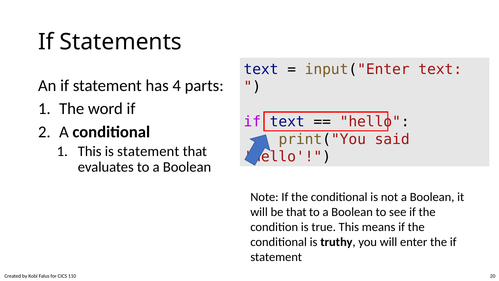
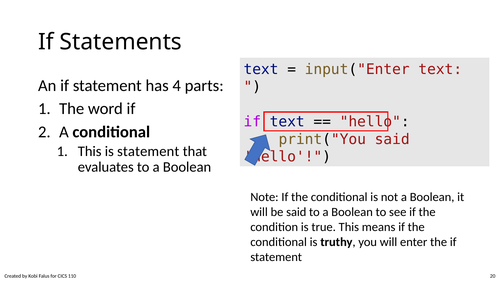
be that: that -> said (296, 212)
